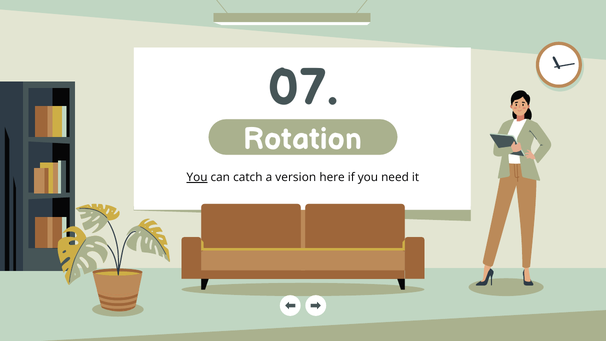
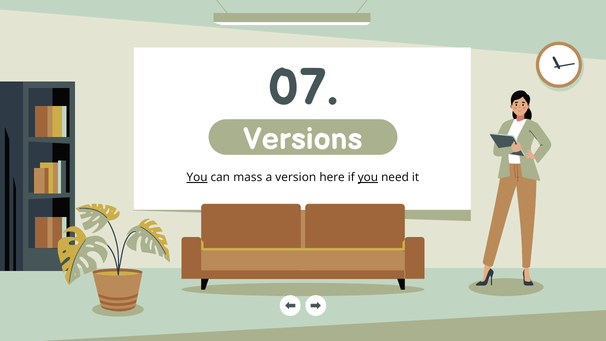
Rotation: Rotation -> Versions (303, 139)
catch: catch -> mass (248, 177)
you underline: none -> present (368, 177)
